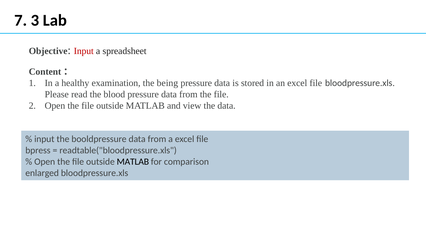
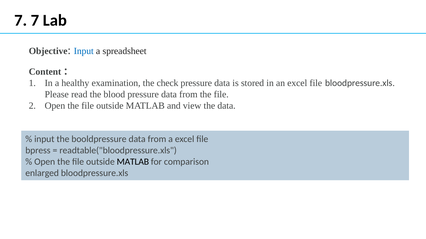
7 3: 3 -> 7 (35, 20)
Input colour: red -> blue (84, 51)
being: being -> check (168, 83)
